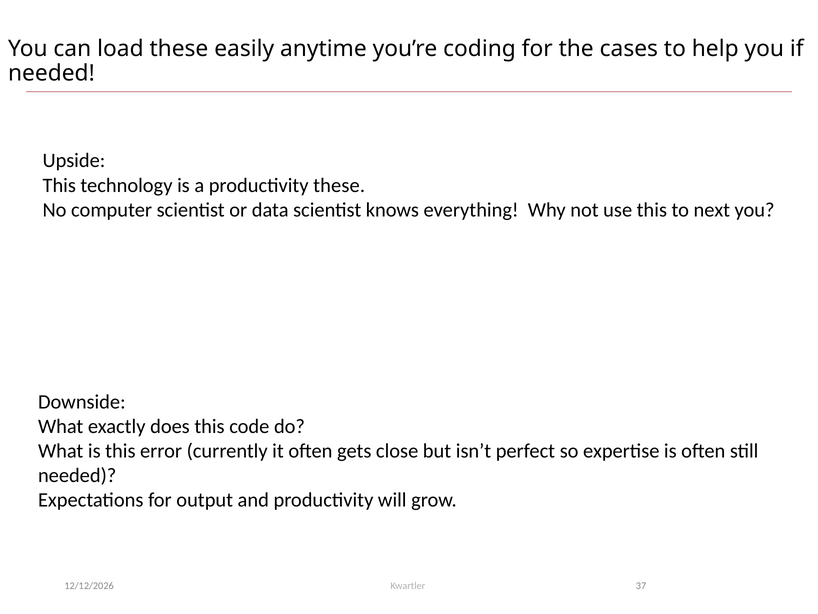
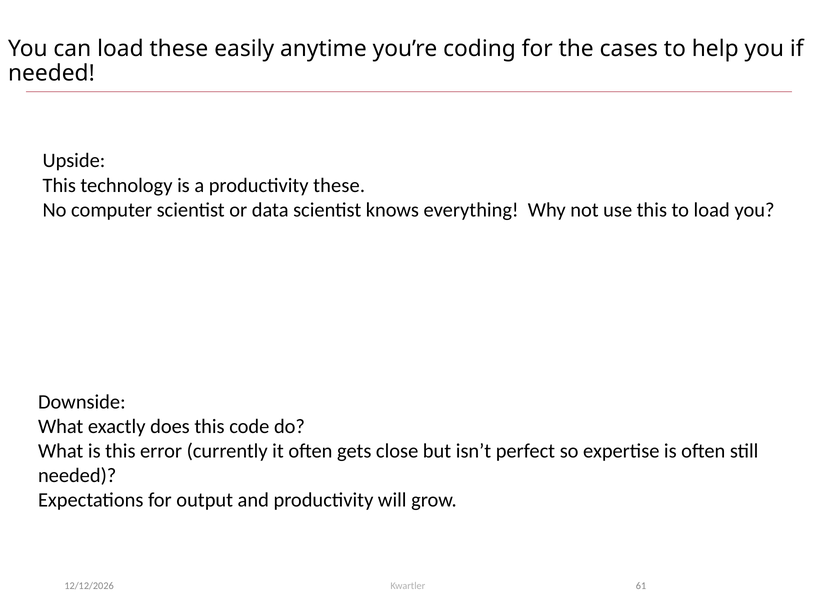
to next: next -> load (712, 210)
37: 37 -> 61 (641, 586)
